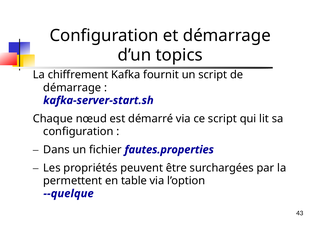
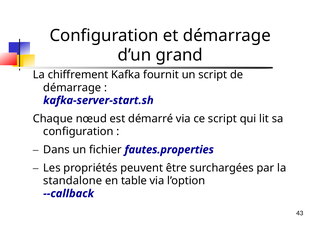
topics: topics -> grand (179, 55)
permettent: permettent -> standalone (73, 180)
--quelque: --quelque -> --callback (69, 193)
